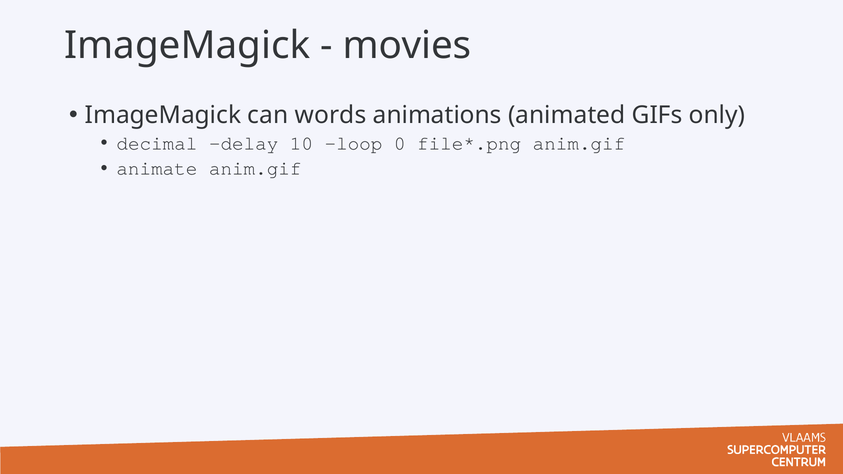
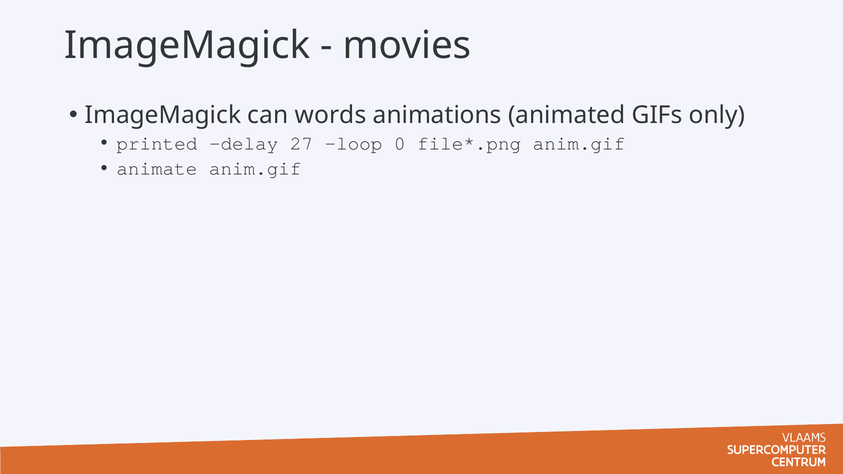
decimal: decimal -> printed (157, 143)
10: 10 -> 27 (301, 143)
